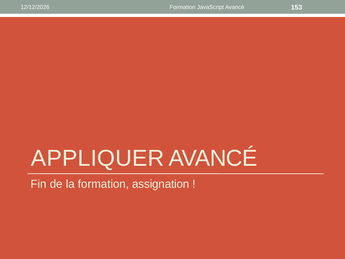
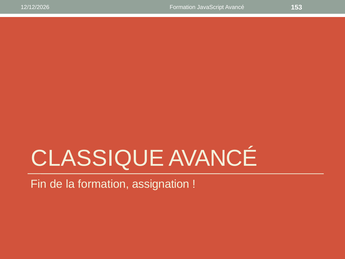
APPLIQUER: APPLIQUER -> CLASSIQUE (98, 158)
